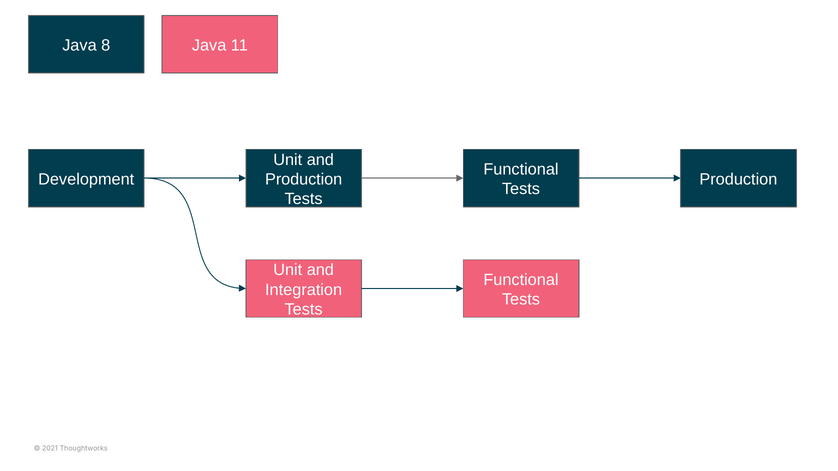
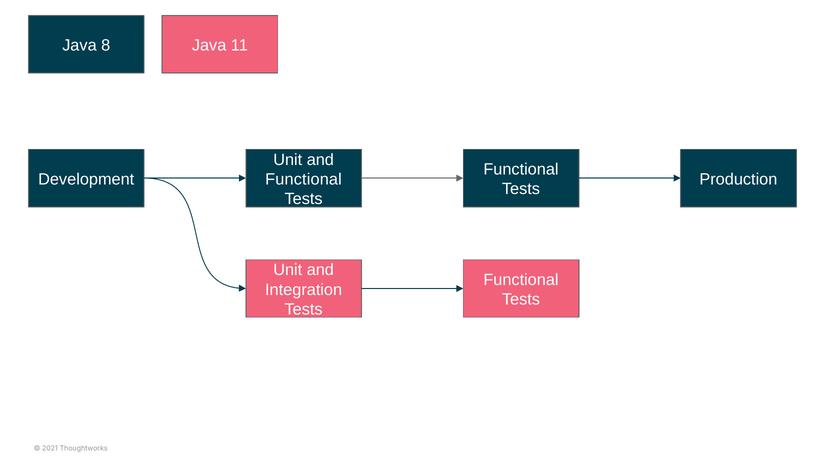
Production: Production -> Functional (304, 179)
